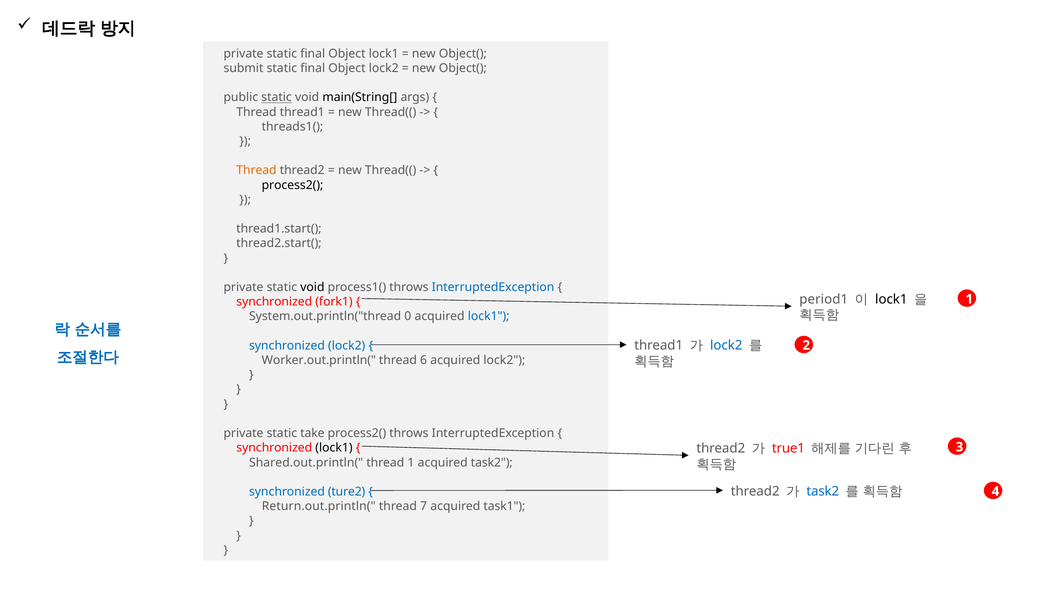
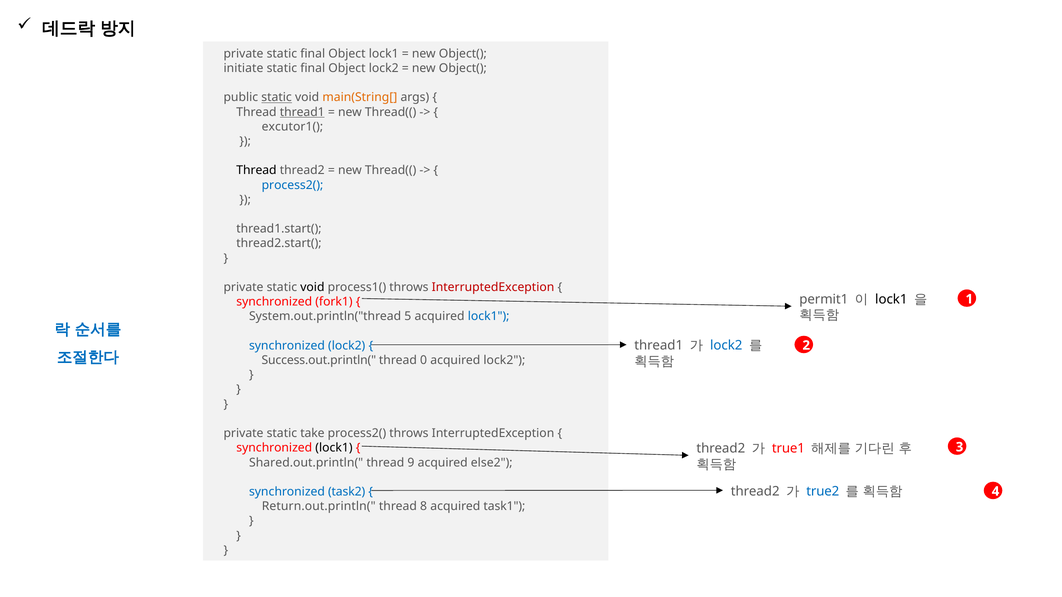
submit: submit -> initiate (243, 68)
main(String[ colour: black -> orange (360, 97)
thread1 underline: none -> present (302, 112)
threads1(: threads1( -> excutor1( (292, 127)
Thread colour: orange -> black (256, 171)
process2( colour: black -> blue (292, 185)
InterruptedException colour: blue -> red (493, 287)
period1: period1 -> permit1 (824, 299)
0: 0 -> 5 (408, 317)
Worker.out.println(: Worker.out.println( -> Success.out.println( (319, 360)
6: 6 -> 0 (424, 360)
thread 1: 1 -> 9 (411, 463)
acquired task2: task2 -> else2 (492, 463)
task2: task2 -> true2 (823, 492)
ture2: ture2 -> task2 (347, 492)
7: 7 -> 8 (424, 507)
